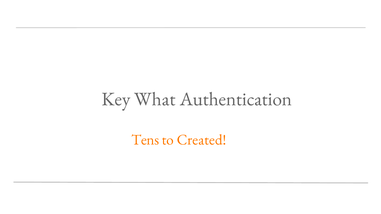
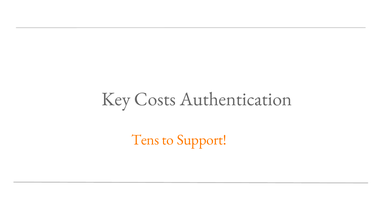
What: What -> Costs (155, 99)
Created: Created -> Support (202, 140)
